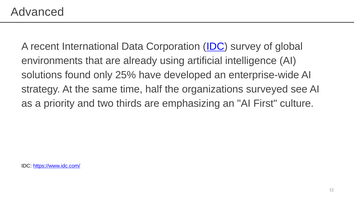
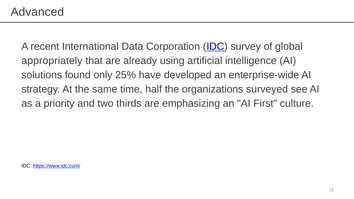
environments: environments -> appropriately (52, 61)
